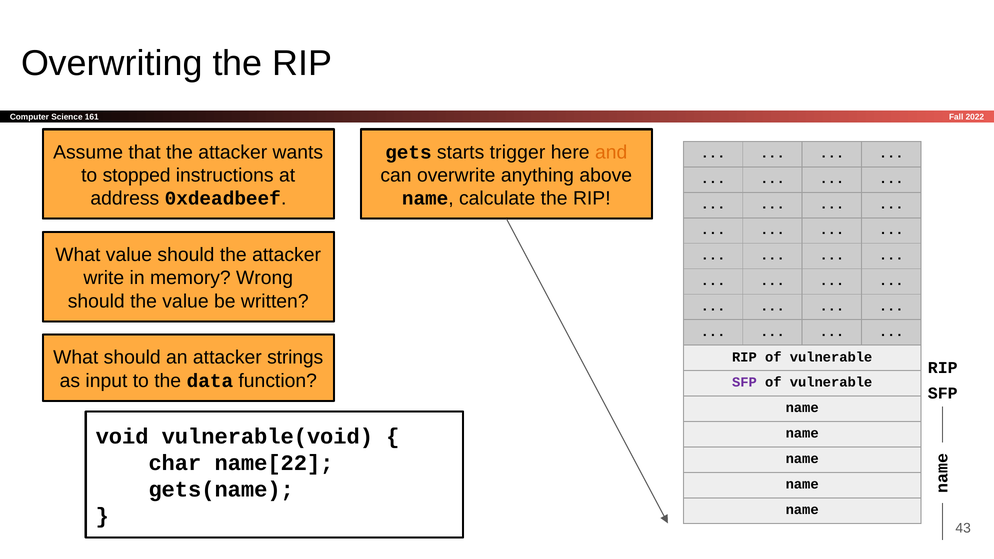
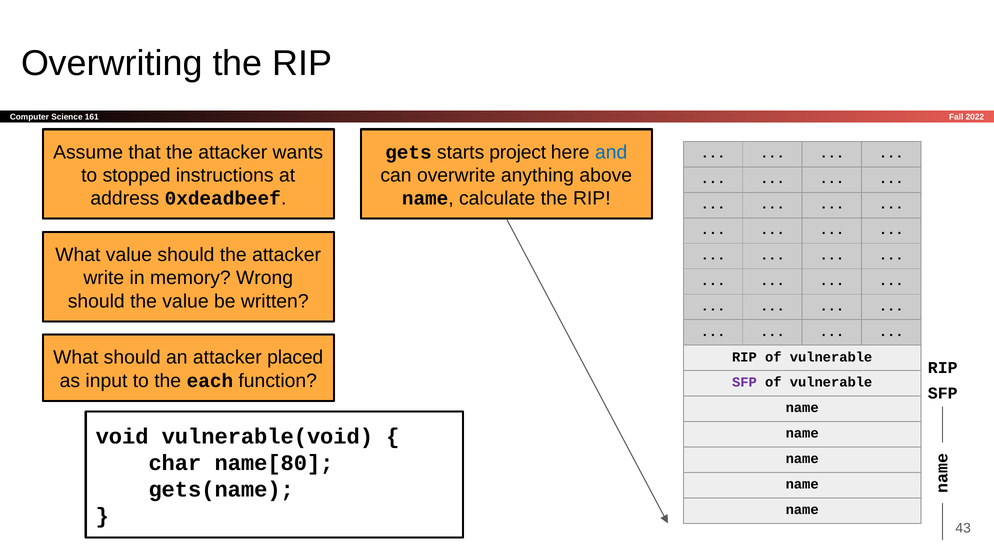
trigger: trigger -> project (518, 152)
and colour: orange -> blue (611, 152)
strings: strings -> placed (295, 358)
data: data -> each (210, 381)
name[22: name[22 -> name[80 (274, 463)
